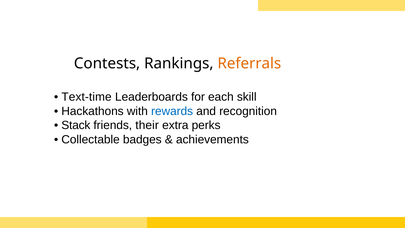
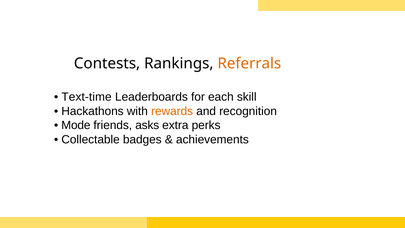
rewards colour: blue -> orange (172, 111)
Stack: Stack -> Mode (76, 125)
their: their -> asks (147, 125)
